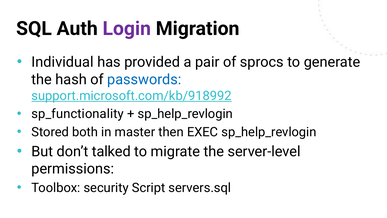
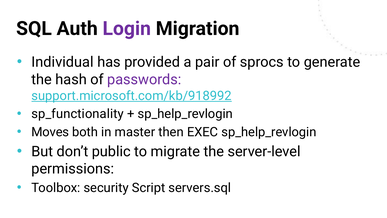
passwords colour: blue -> purple (144, 79)
Stored: Stored -> Moves (50, 132)
talked: talked -> public (111, 151)
